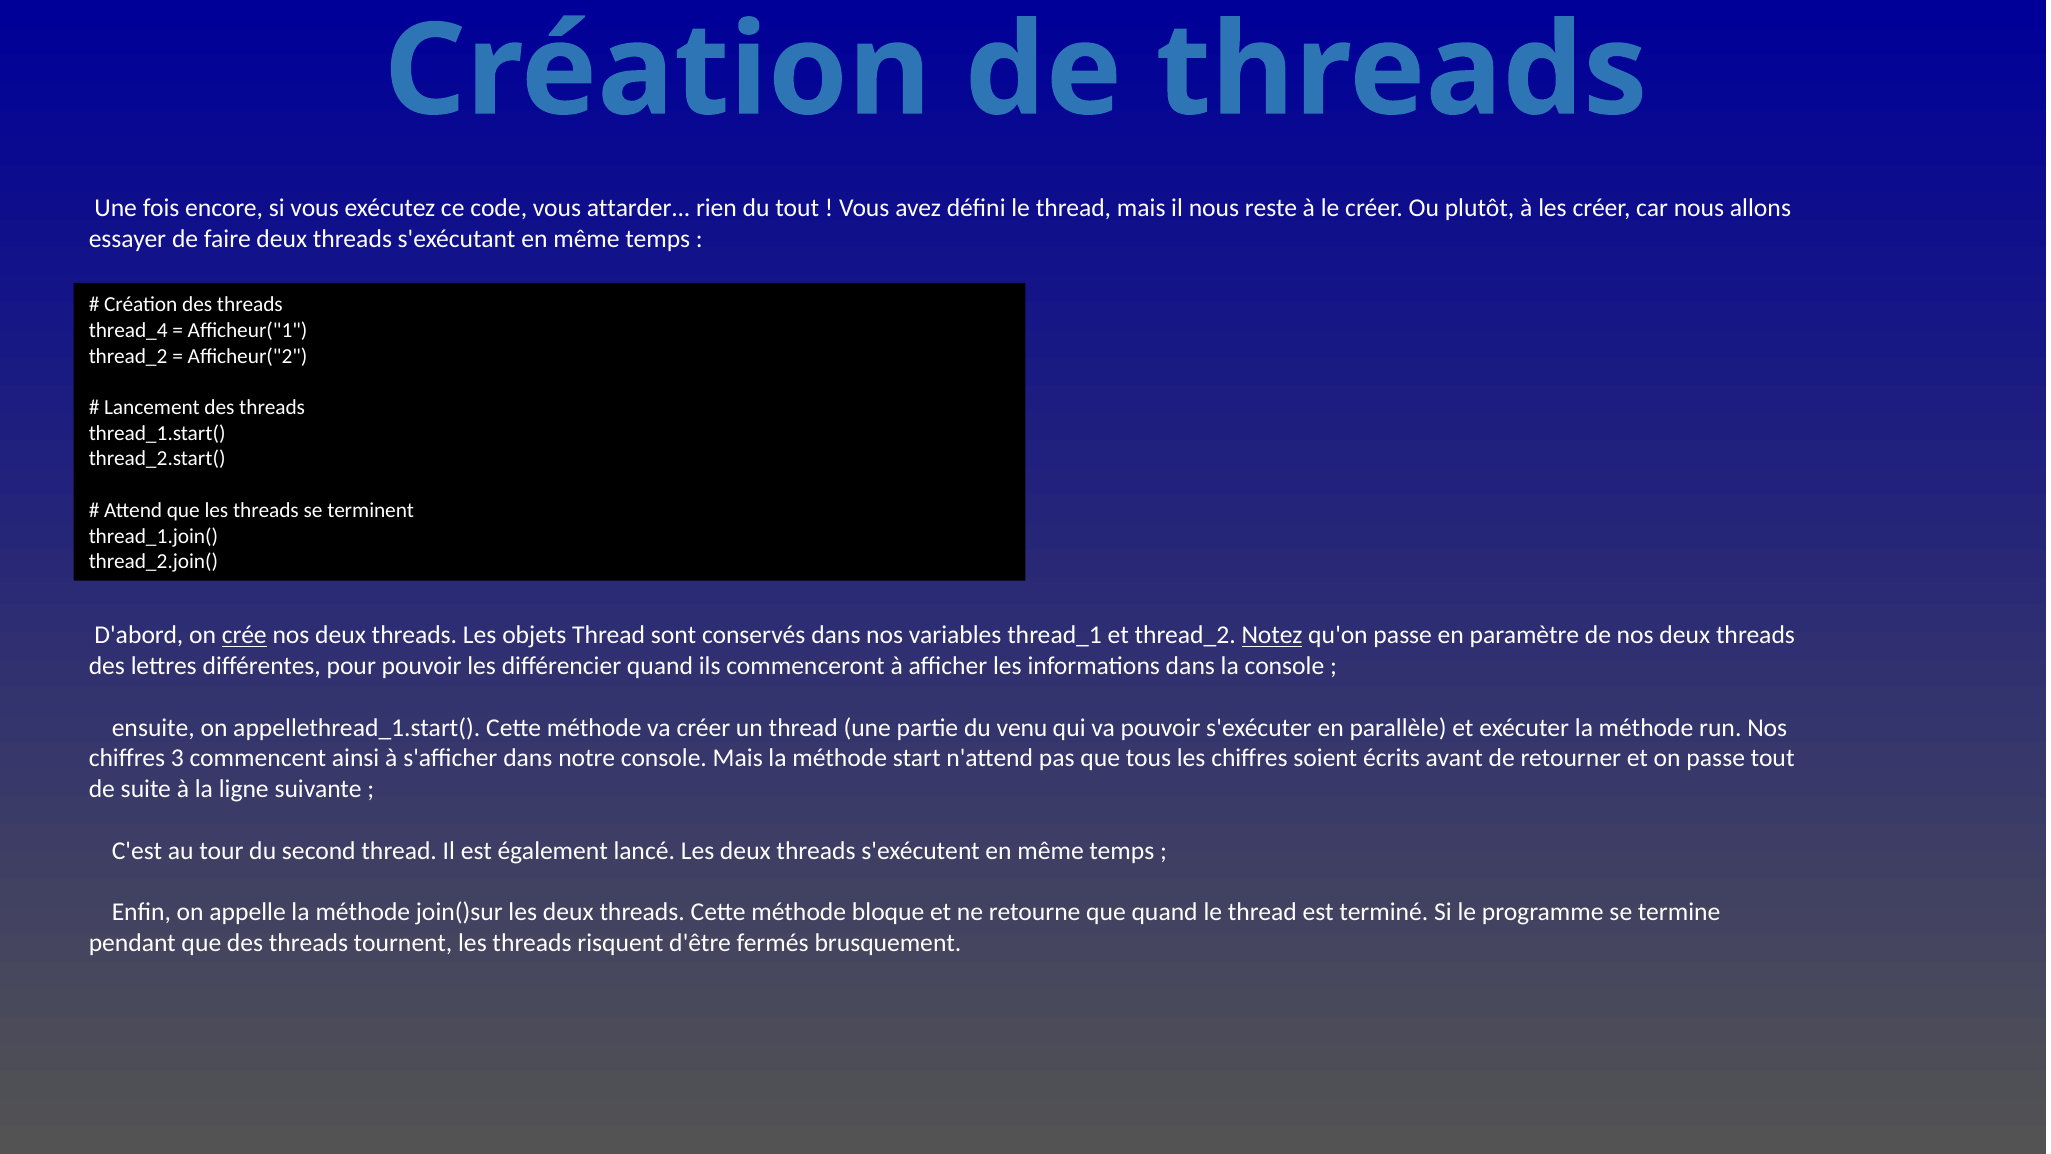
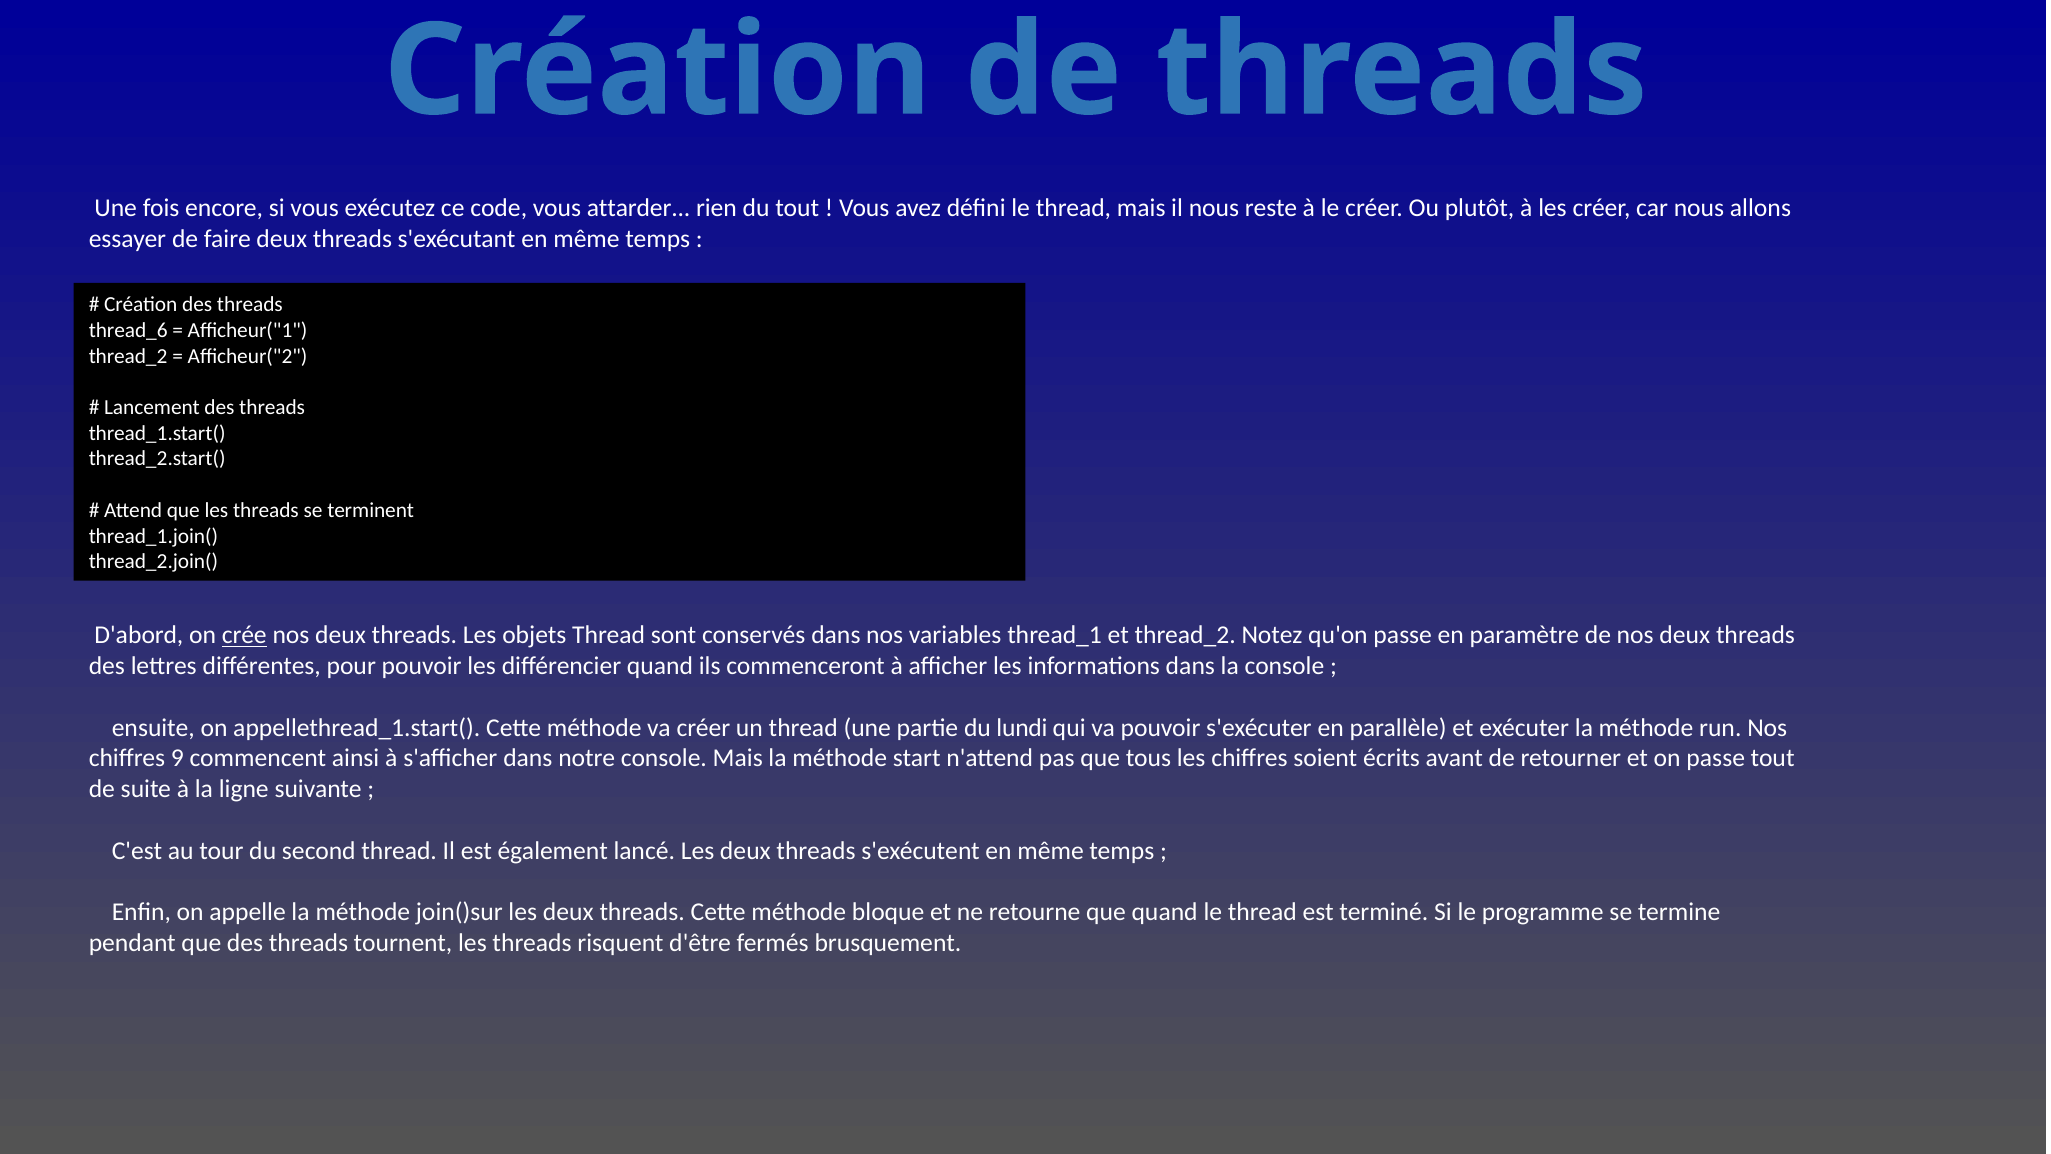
thread_4: thread_4 -> thread_6 (128, 330)
Notez underline: present -> none (1272, 635)
venu: venu -> lundi (1022, 727)
3: 3 -> 9 (177, 758)
